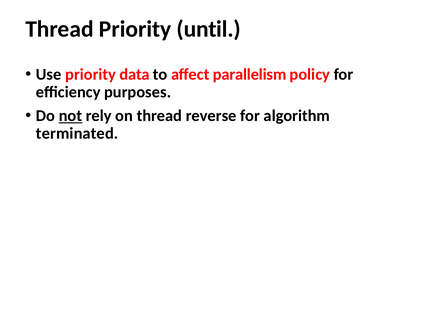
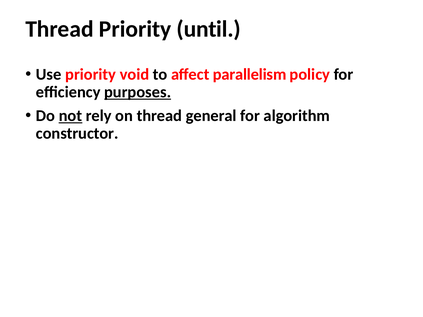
data: data -> void (134, 74)
purposes underline: none -> present (138, 92)
reverse: reverse -> general (211, 116)
terminated: terminated -> constructor (77, 134)
